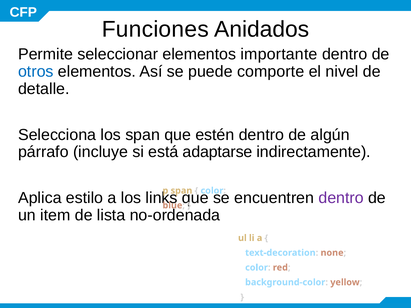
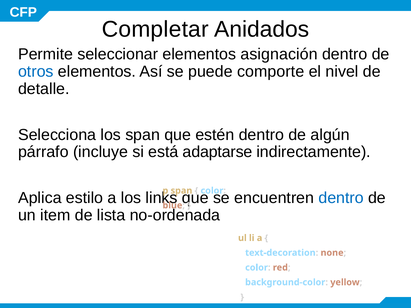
Funciones: Funciones -> Completar (155, 29)
importante: importante -> asignación (279, 54)
dentro colour: purple -> blue (341, 198)
